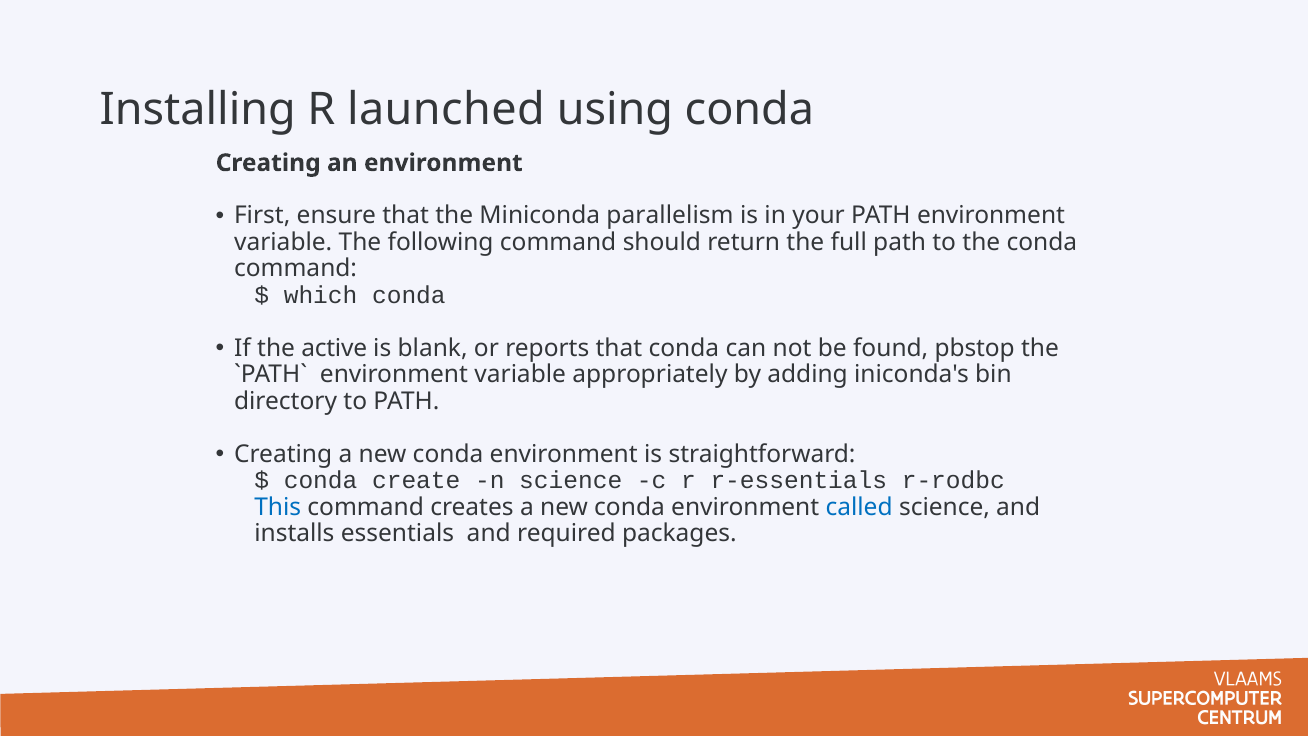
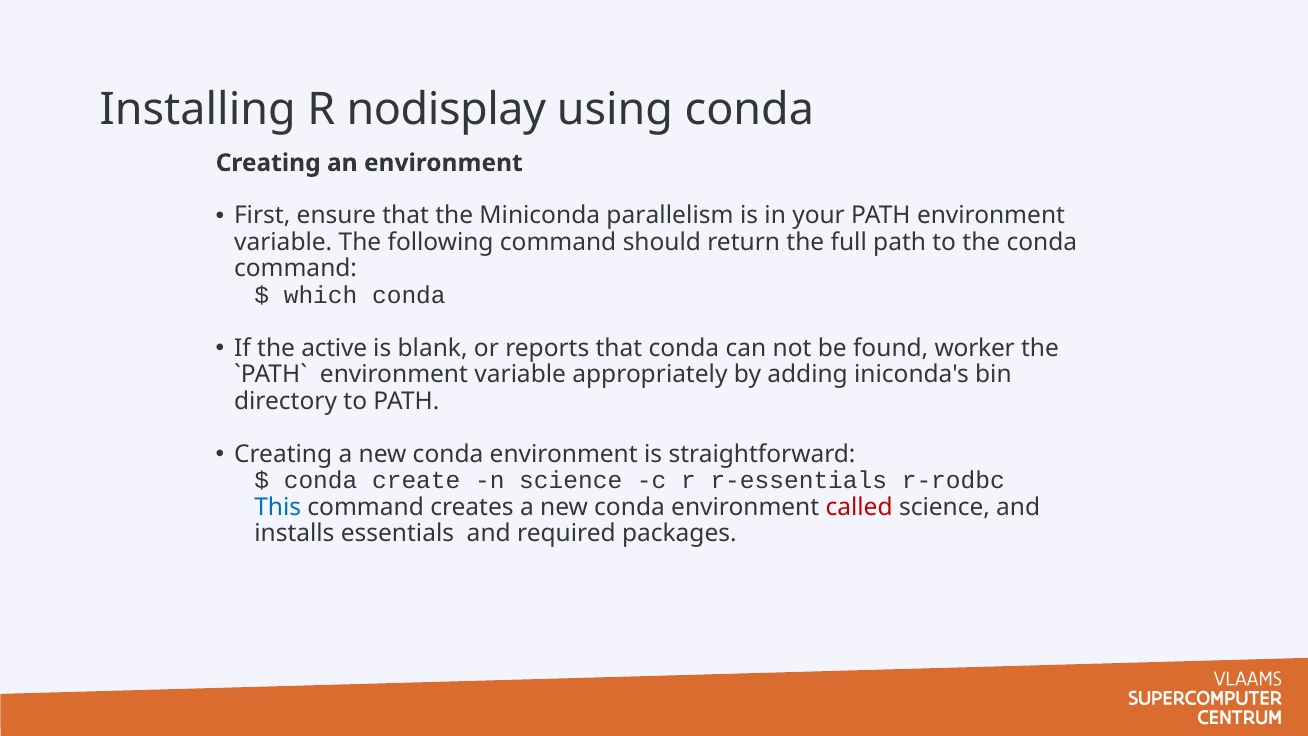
launched: launched -> nodisplay (446, 110)
pbstop: pbstop -> worker (975, 348)
called colour: blue -> red (859, 507)
